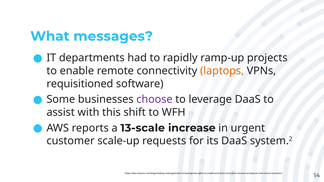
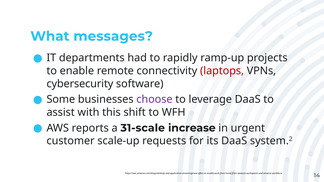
laptops colour: orange -> red (222, 71)
requisitioned: requisitioned -> cybersecurity (80, 84)
13-scale: 13-scale -> 31-scale (143, 128)
